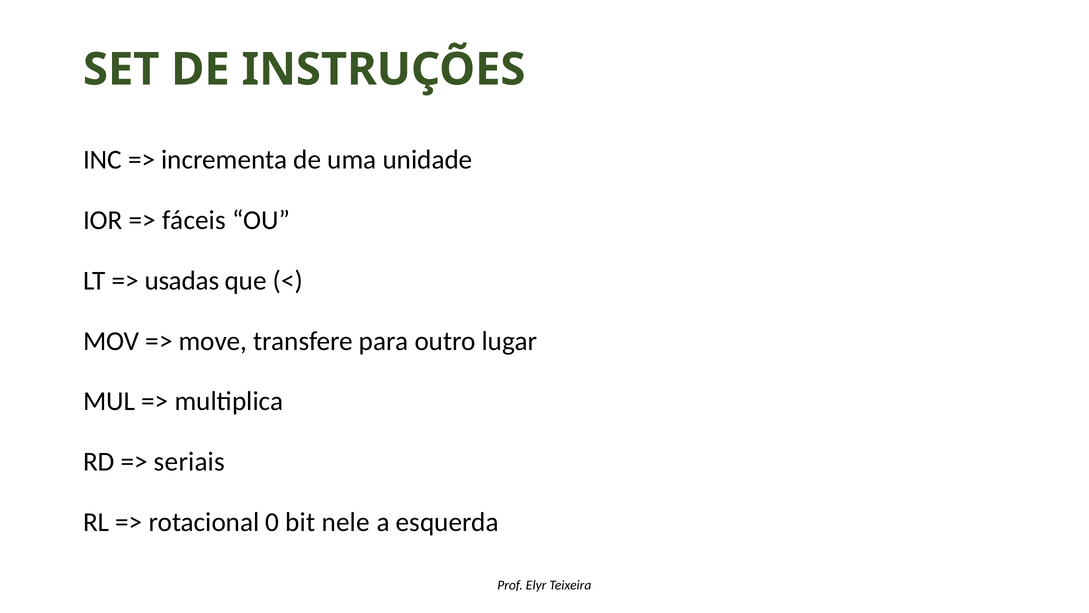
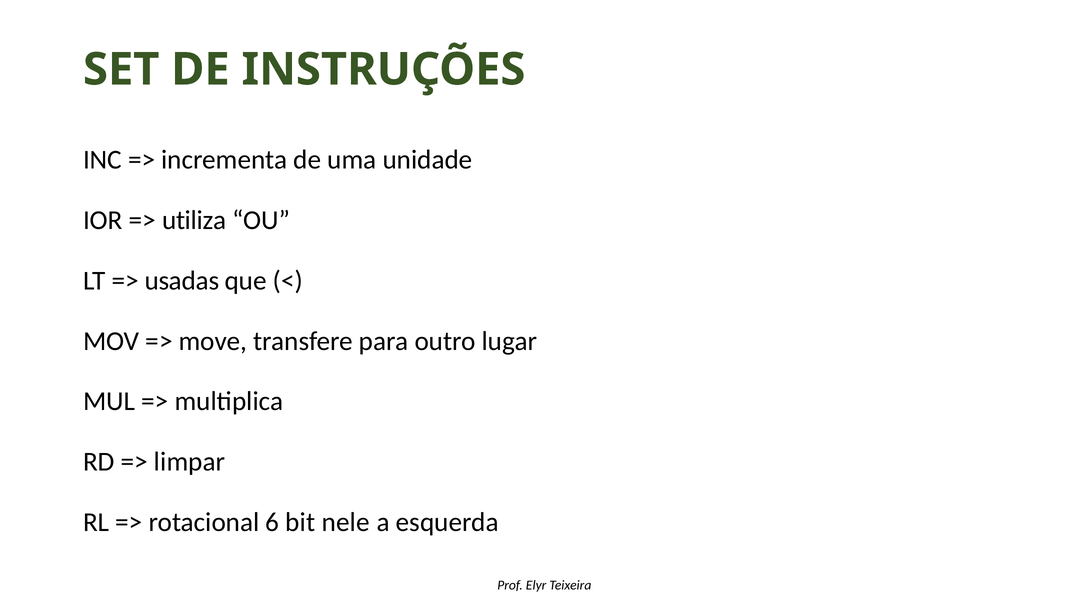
fáceis: fáceis -> utiliza (194, 220)
seriais: seriais -> limpar (190, 462)
0: 0 -> 6 (272, 522)
